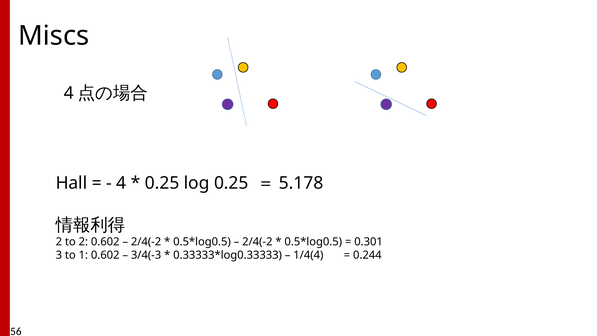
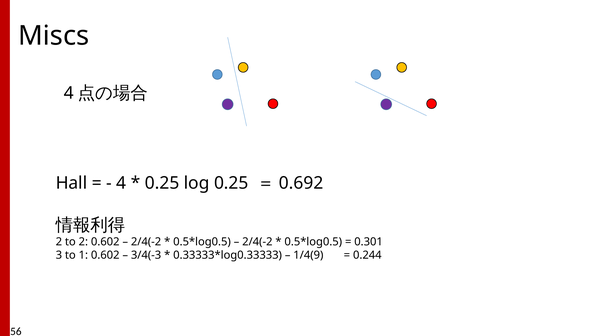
5.178: 5.178 -> 0.692 (301, 183)
1/4(4: 1/4(4 -> 1/4(9 (308, 255)
